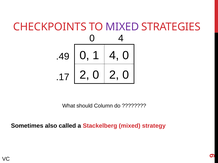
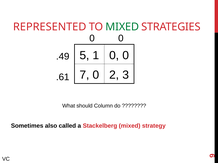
CHECKPOINTS: CHECKPOINTS -> REPRESENTED (50, 27)
MIXED colour: purple -> green (122, 27)
4: 4 -> 0 (121, 38)
0: 0 -> 5 (84, 55)
1 4: 4 -> 0 (114, 55)
2: 2 -> 7 (84, 75)
0: 0 -> 3 (126, 75)
.17: .17 -> .61 (63, 77)
